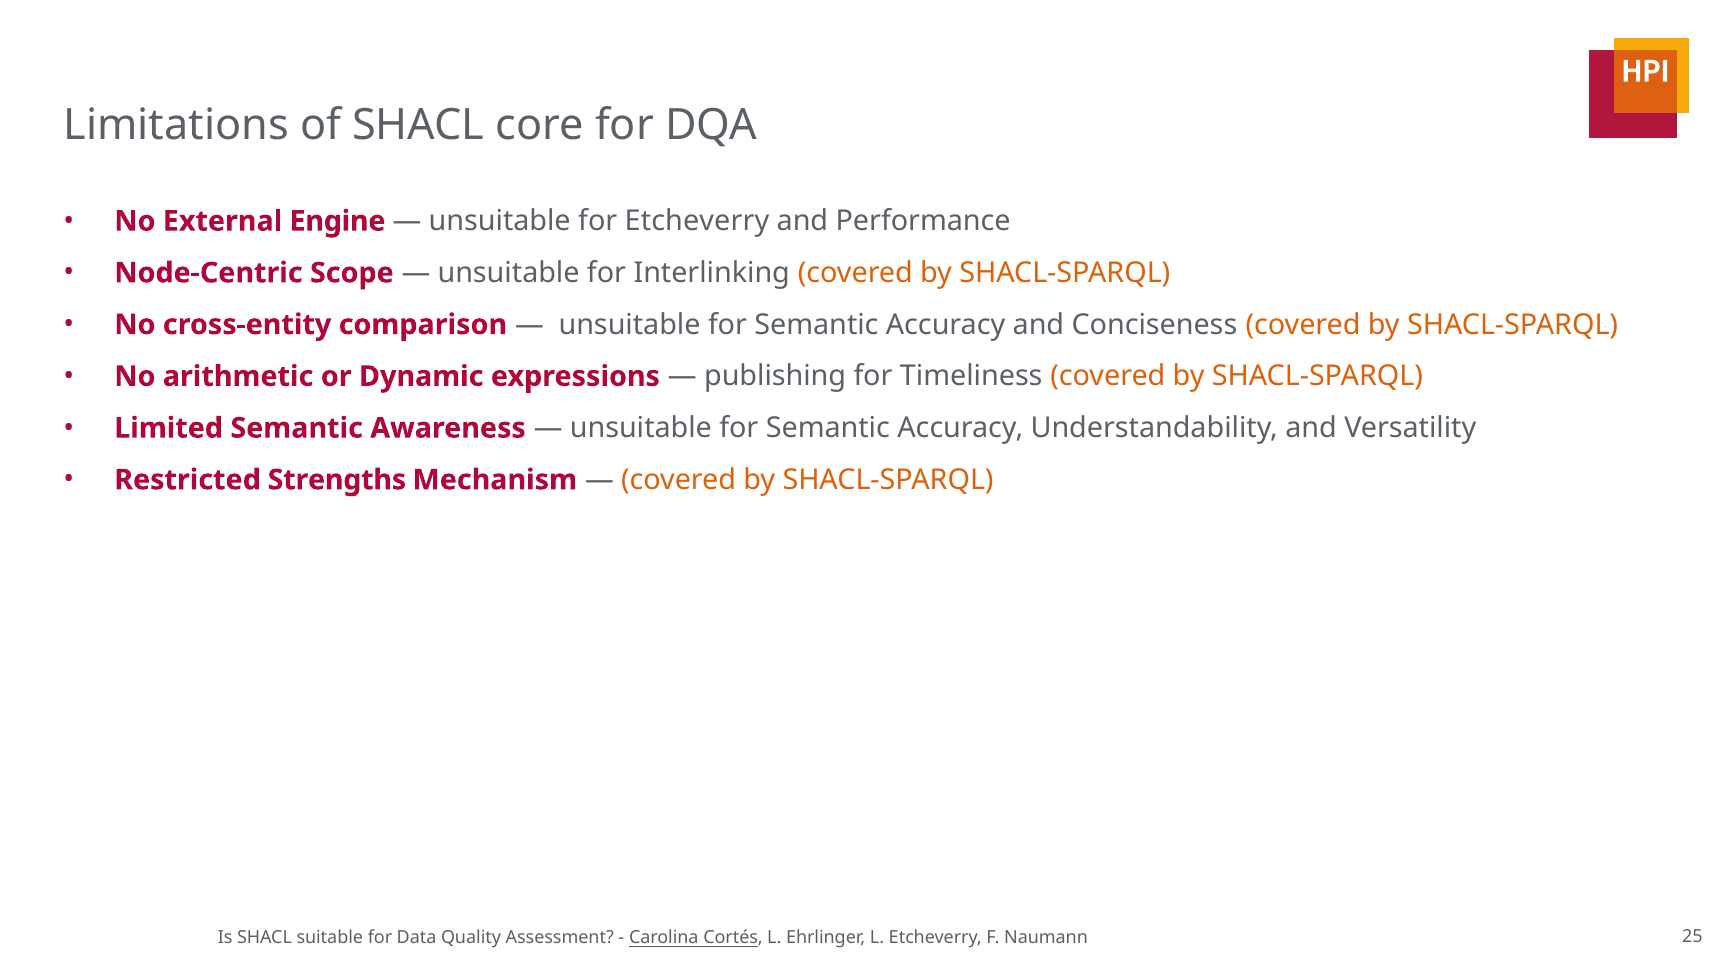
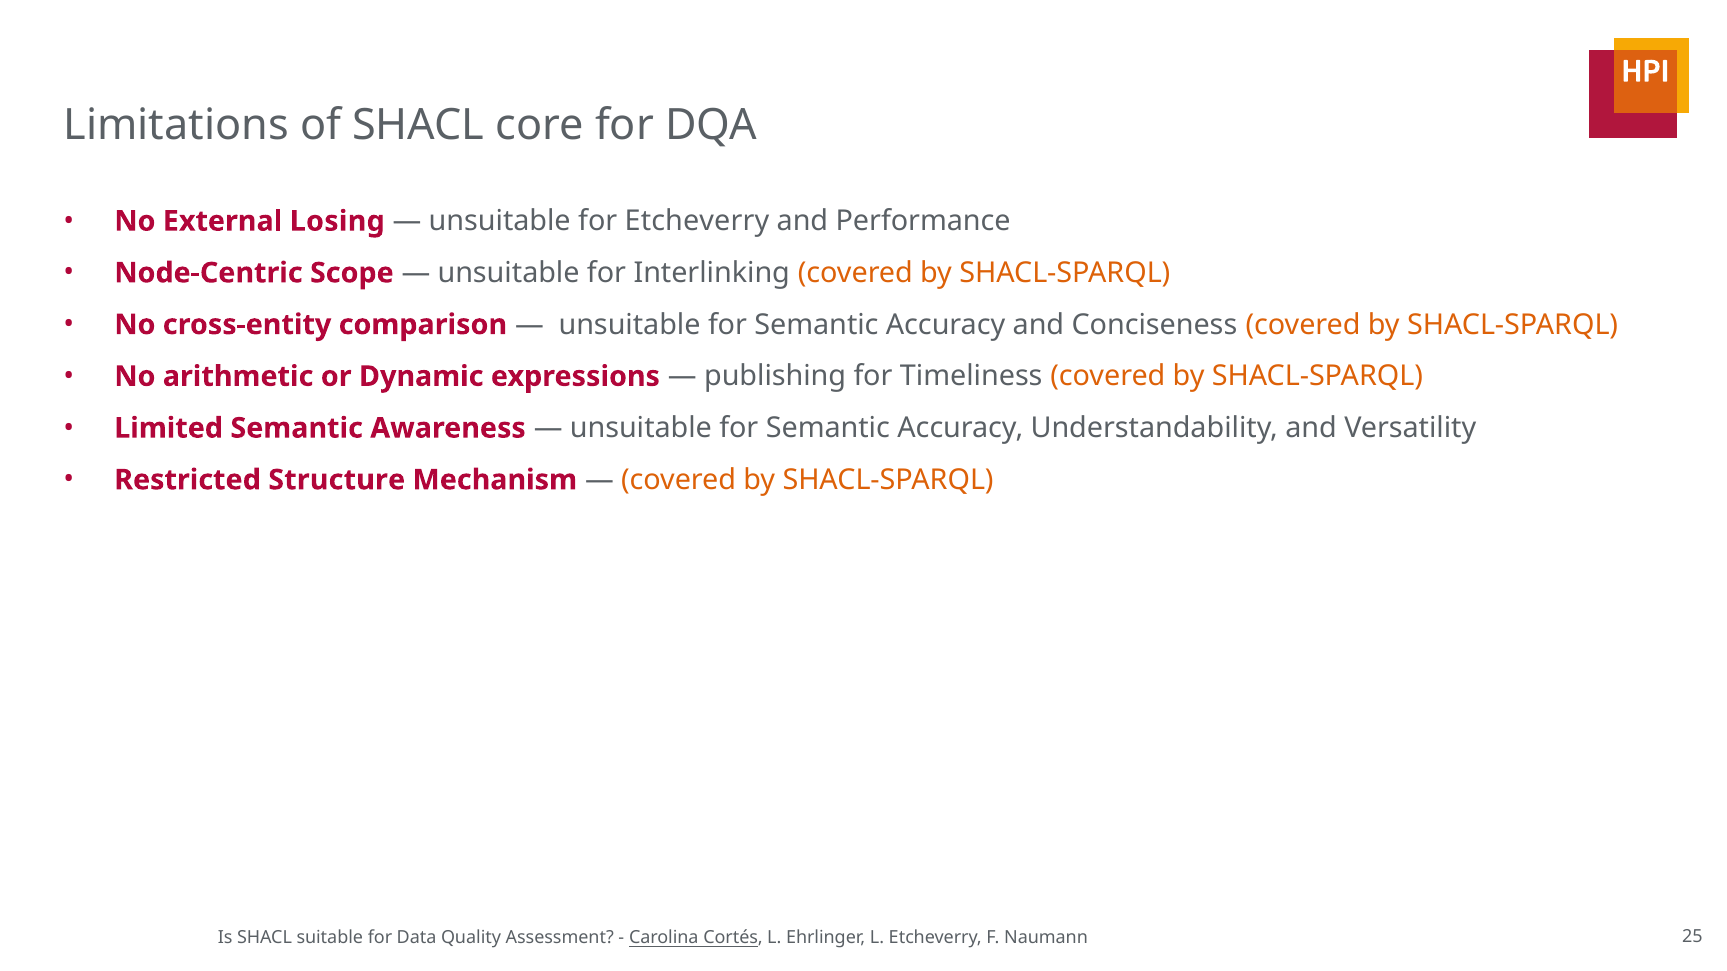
Engine: Engine -> Losing (337, 221)
Strengths: Strengths -> Structure (337, 480)
